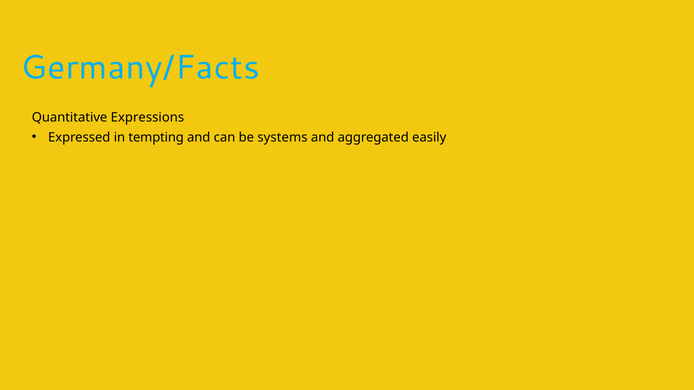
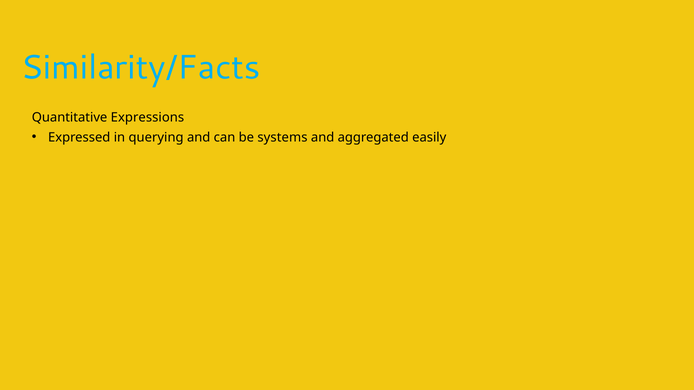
Germany/Facts: Germany/Facts -> Similarity/Facts (141, 67)
tempting: tempting -> querying (156, 137)
